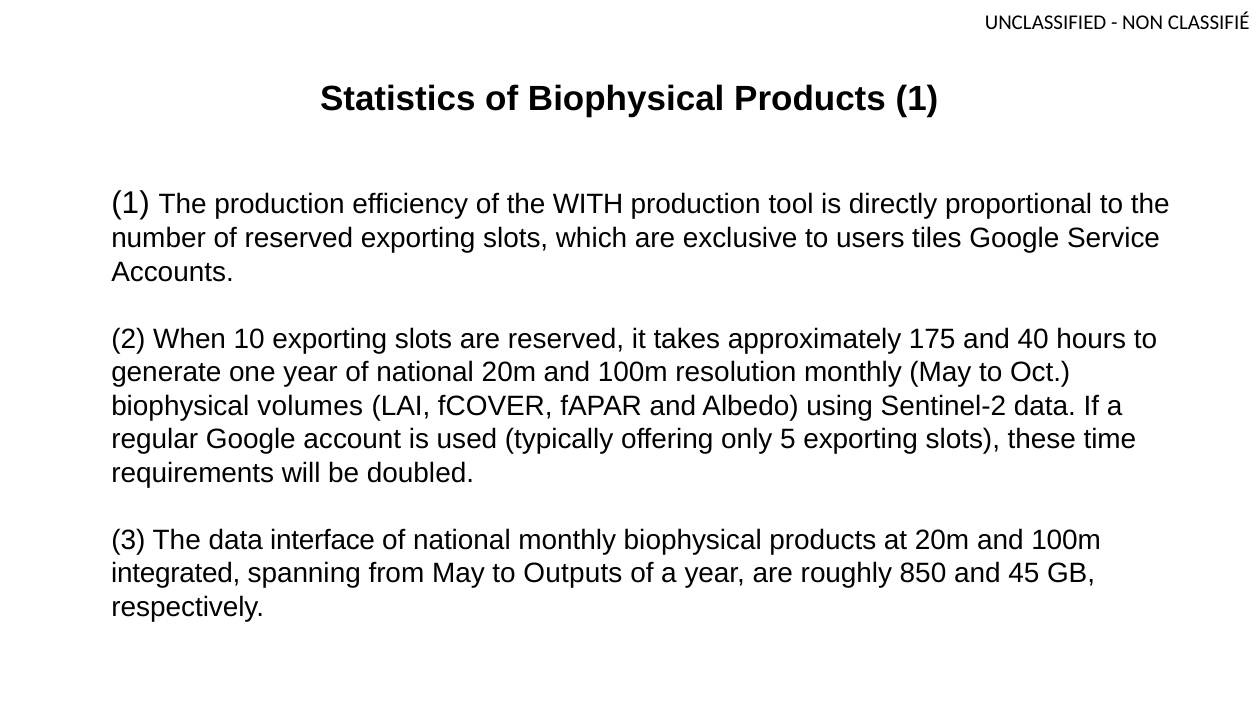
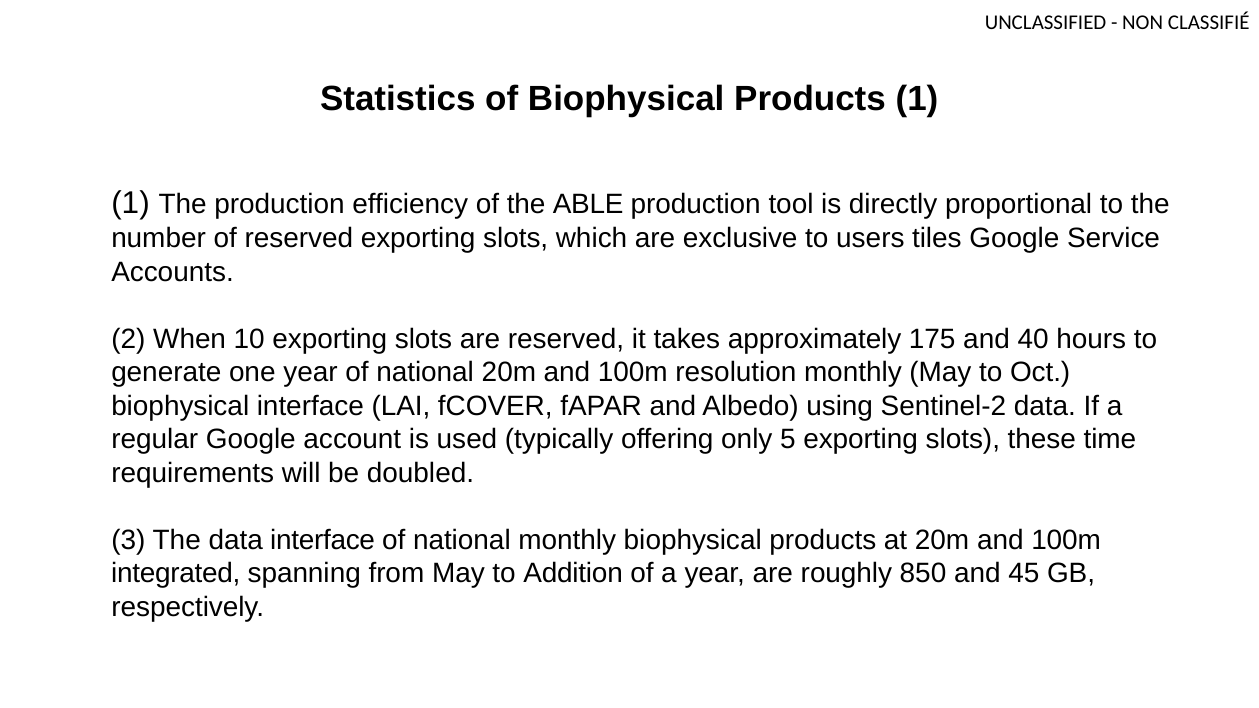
WITH: WITH -> ABLE (588, 204)
biophysical volumes: volumes -> interface (310, 406)
Outputs: Outputs -> Addition (573, 574)
